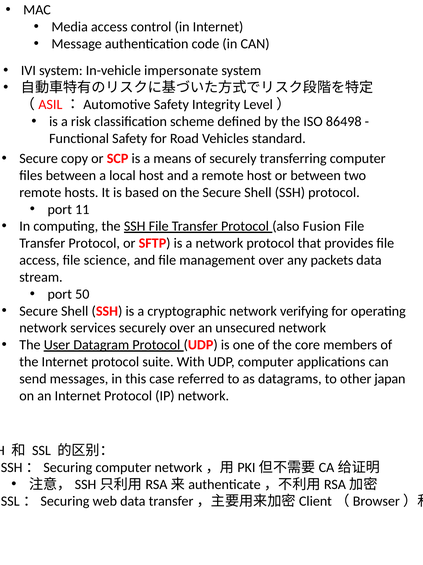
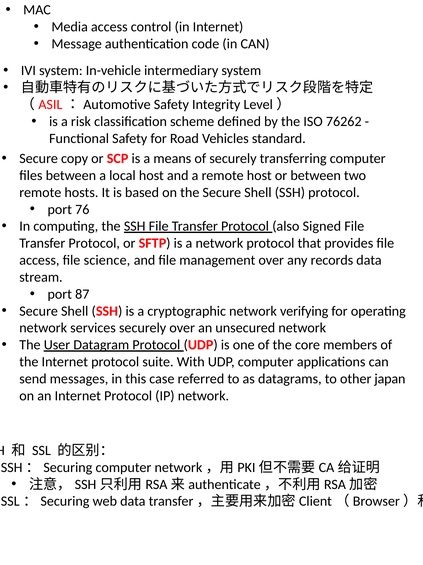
impersonate: impersonate -> intermediary (181, 71)
86498: 86498 -> 76262 (344, 121)
11: 11 -> 76 (82, 209)
Fusion: Fusion -> Signed (322, 226)
packets: packets -> records (332, 260)
50: 50 -> 87 (82, 294)
